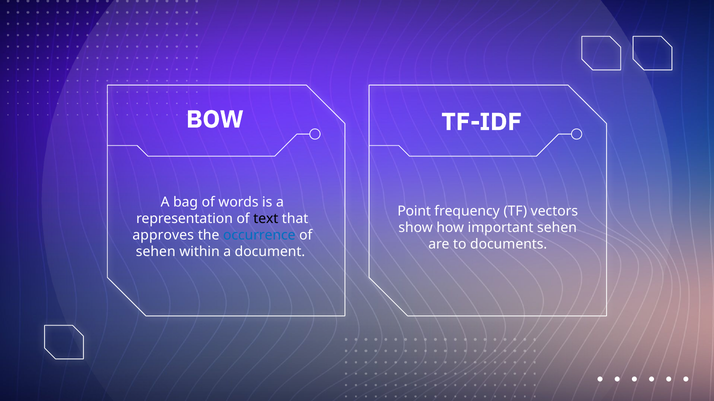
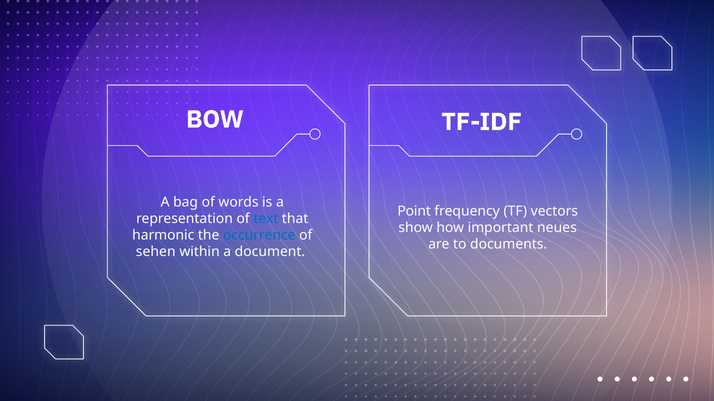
text colour: black -> blue (266, 219)
important sehen: sehen -> neues (557, 228)
approves: approves -> harmonic (163, 236)
